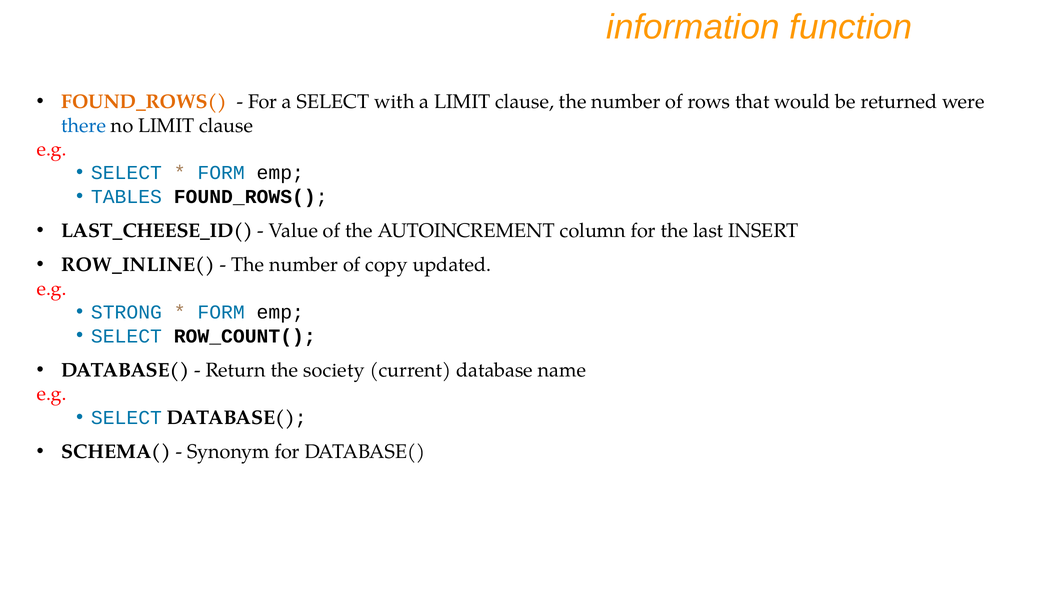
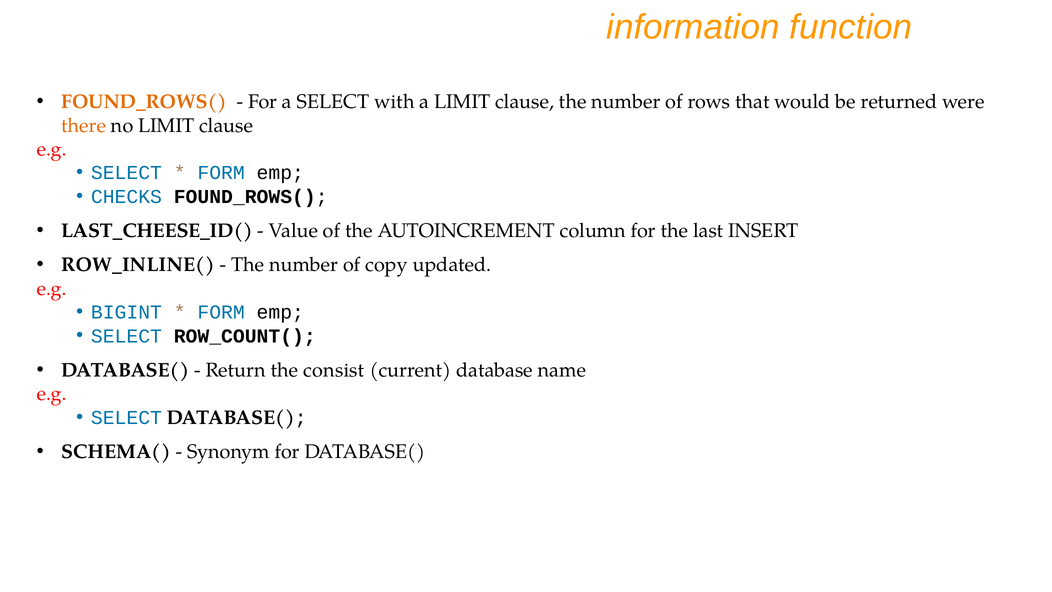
there colour: blue -> orange (84, 126)
TABLES: TABLES -> CHECKS (126, 197)
STRONG: STRONG -> BIGINT (126, 312)
society: society -> consist (334, 370)
